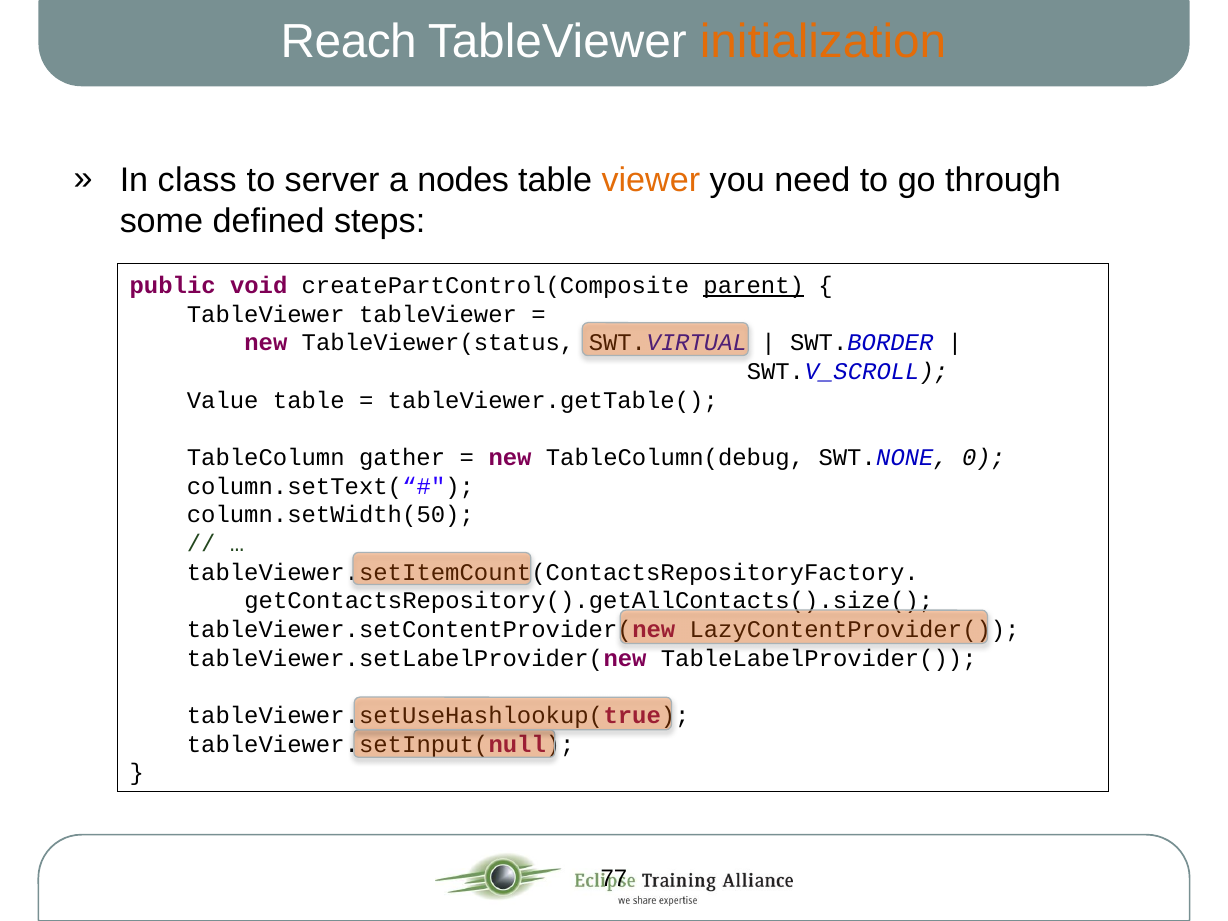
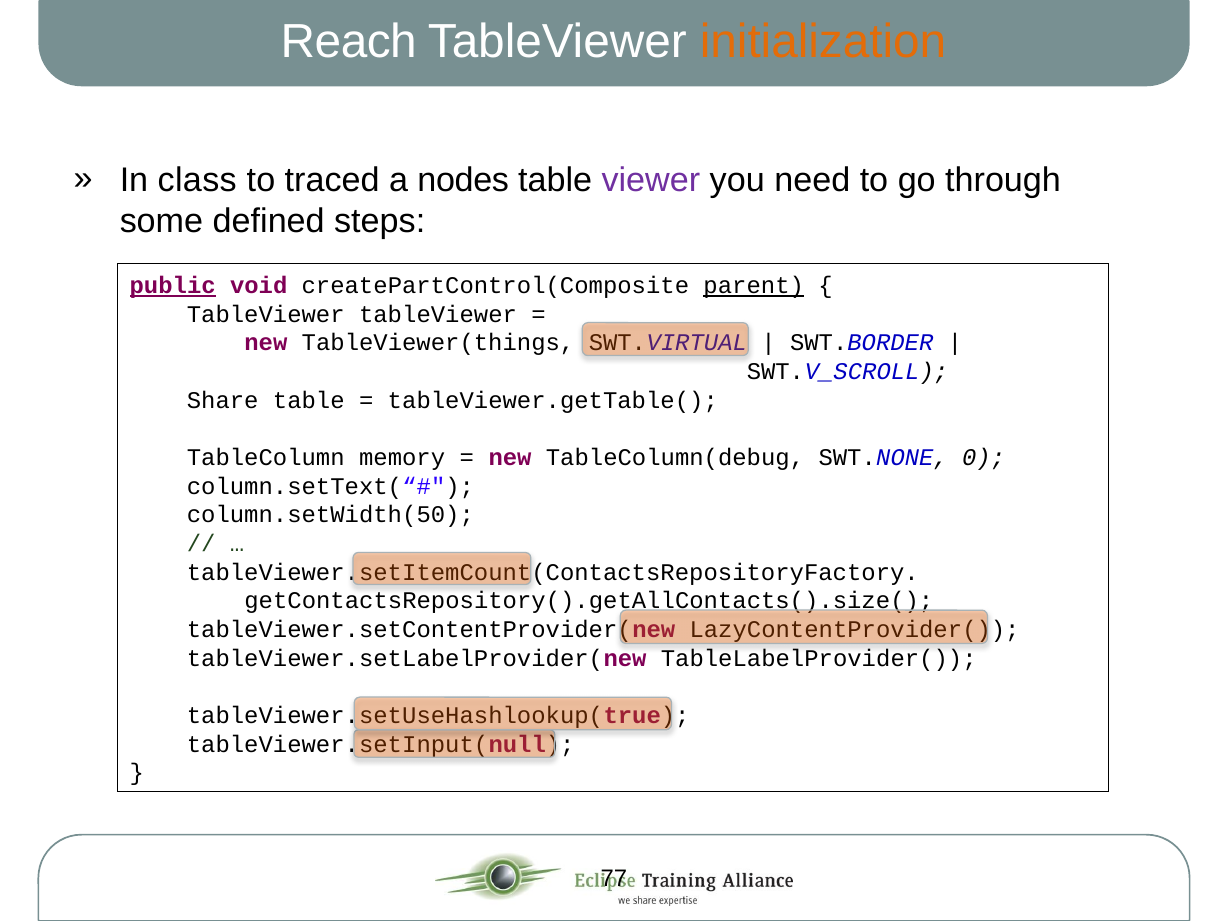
server: server -> traced (332, 180)
viewer colour: orange -> purple (651, 180)
public underline: none -> present (173, 286)
TableViewer(status: TableViewer(status -> TableViewer(things (438, 343)
Value: Value -> Share (223, 400)
gather: gather -> memory (402, 458)
